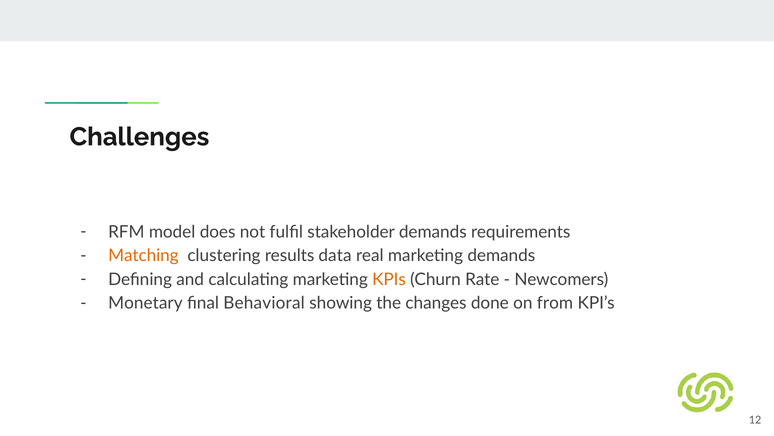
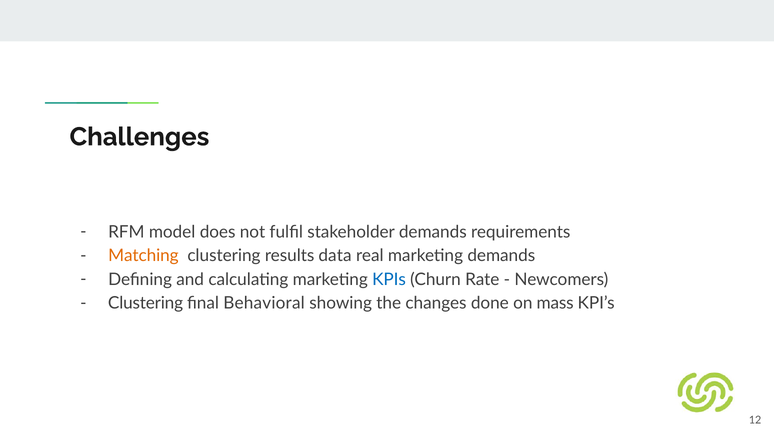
KPIs colour: orange -> blue (389, 279)
Monetary: Monetary -> Clustering (146, 303)
from: from -> mass (555, 303)
